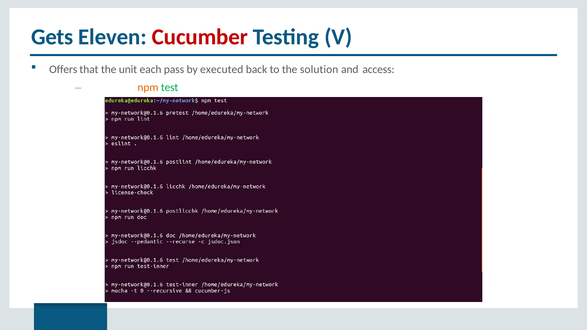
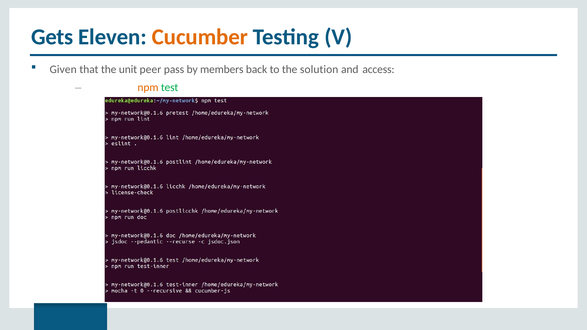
Cucumber colour: red -> orange (200, 37)
Offers: Offers -> Given (63, 69)
each: each -> peer (150, 69)
executed: executed -> members (222, 69)
